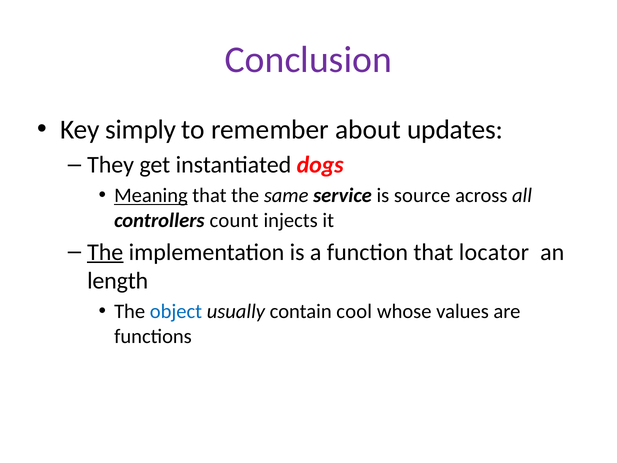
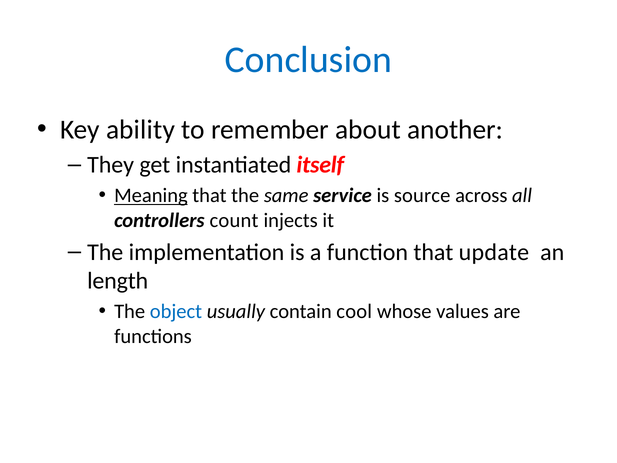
Conclusion colour: purple -> blue (308, 60)
simply: simply -> ability (141, 129)
updates: updates -> another (455, 129)
dogs: dogs -> itself (320, 165)
The underline: present -> none (105, 252)
locator: locator -> update (494, 252)
